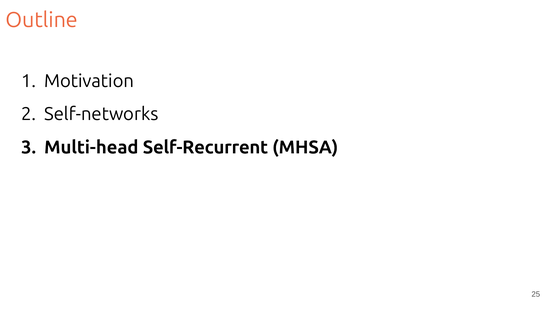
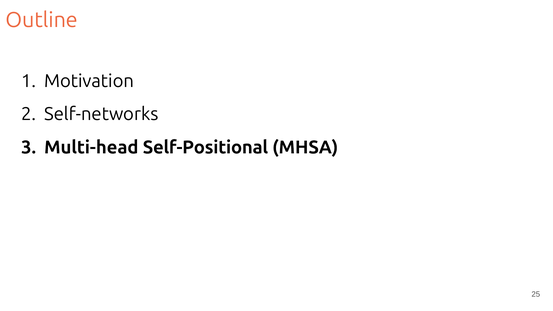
Self-Recurrent: Self-Recurrent -> Self-Positional (205, 147)
